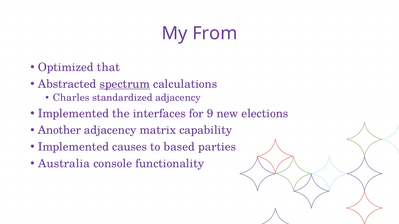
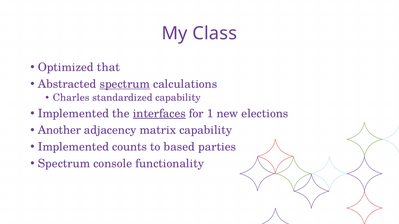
From: From -> Class (215, 34)
standardized adjacency: adjacency -> capability (178, 98)
interfaces underline: none -> present (159, 114)
9: 9 -> 1 (210, 114)
causes: causes -> counts (130, 147)
Australia: Australia -> Spectrum (64, 164)
